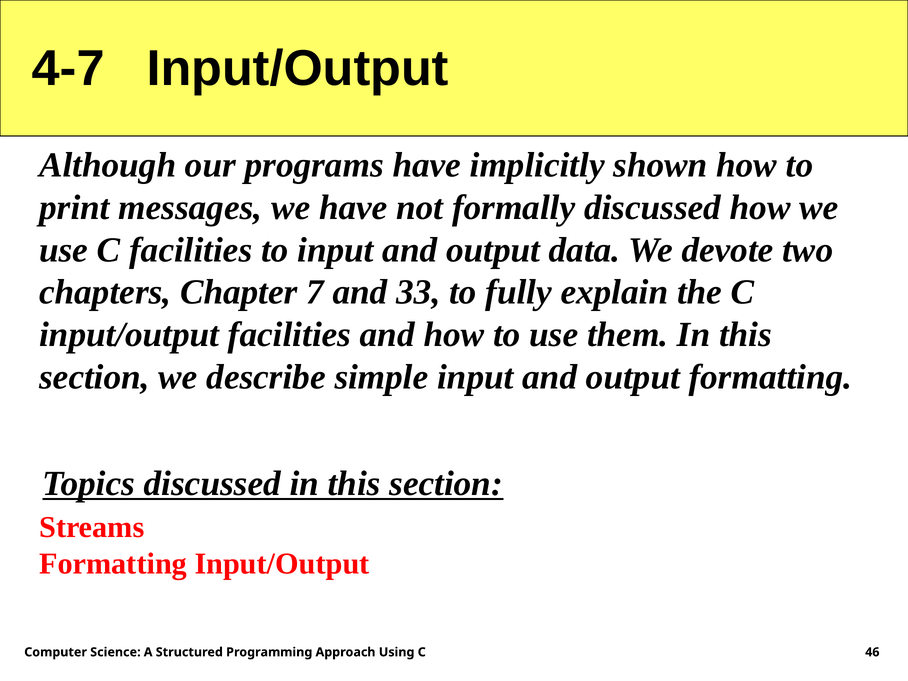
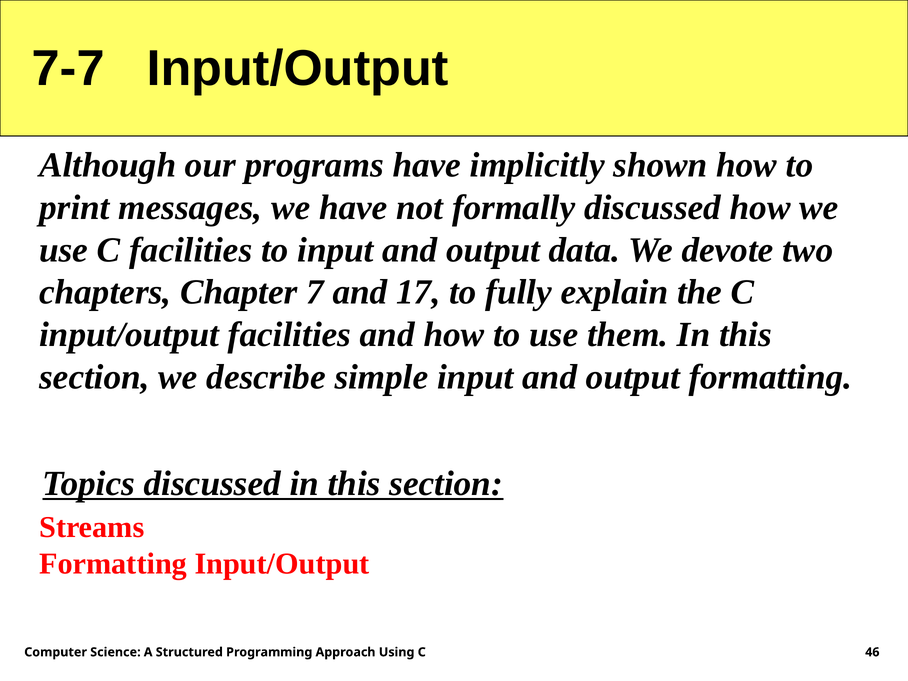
4-7: 4-7 -> 7-7 (68, 69)
33: 33 -> 17 (418, 292)
